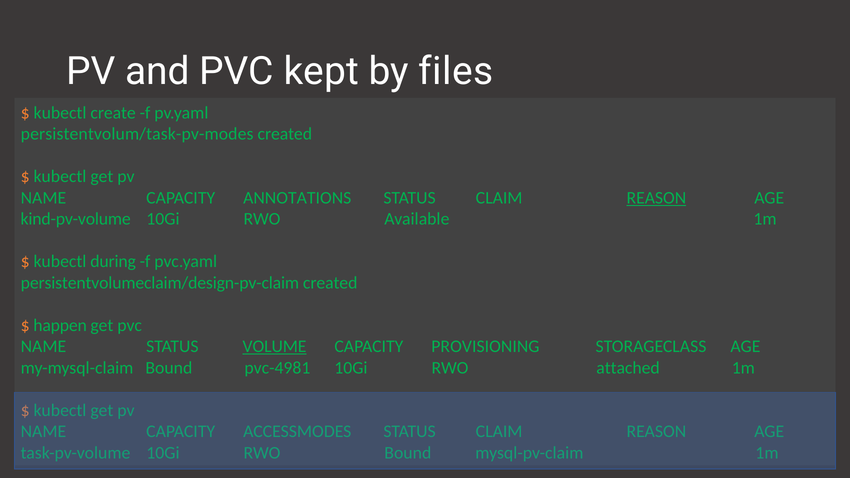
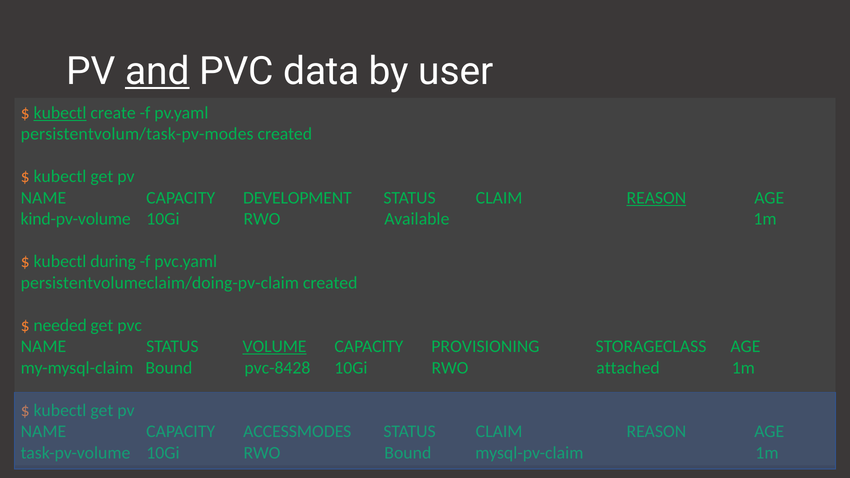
and underline: none -> present (157, 71)
kept: kept -> data (321, 71)
files: files -> user (456, 71)
kubectl underline: none -> present (60, 113)
ANNOTATIONS: ANNOTATIONS -> DEVELOPMENT (297, 198)
persistentvolumeclaim/design-pv-claim: persistentvolumeclaim/design-pv-claim -> persistentvolumeclaim/doing-pv-claim (160, 283)
happen: happen -> needed (60, 325)
pvc-4981: pvc-4981 -> pvc-8428 (277, 368)
